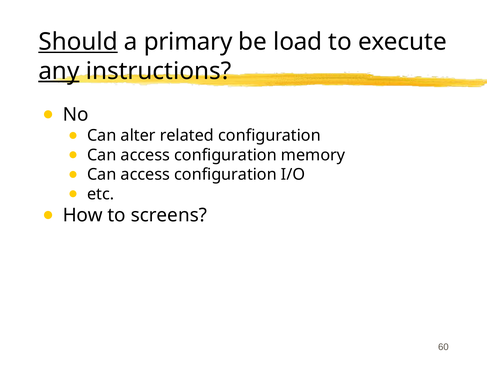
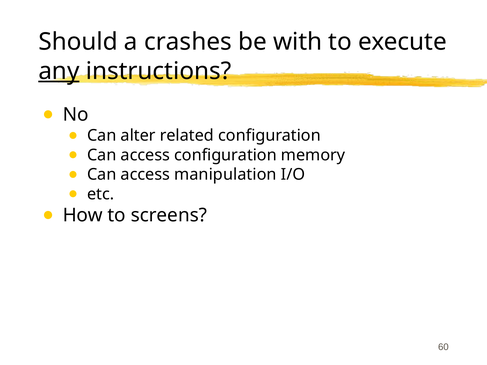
Should underline: present -> none (78, 42)
primary: primary -> crashes (188, 42)
load: load -> with (298, 42)
configuration: configuration -> manipulation (225, 175)
